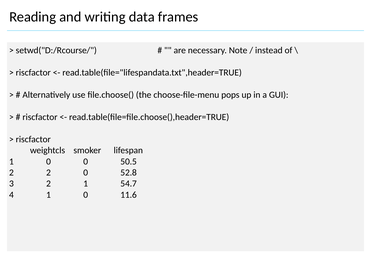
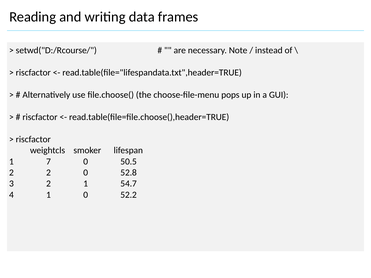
0: 0 -> 7 (49, 162)
11.6: 11.6 -> 52.2 (129, 195)
